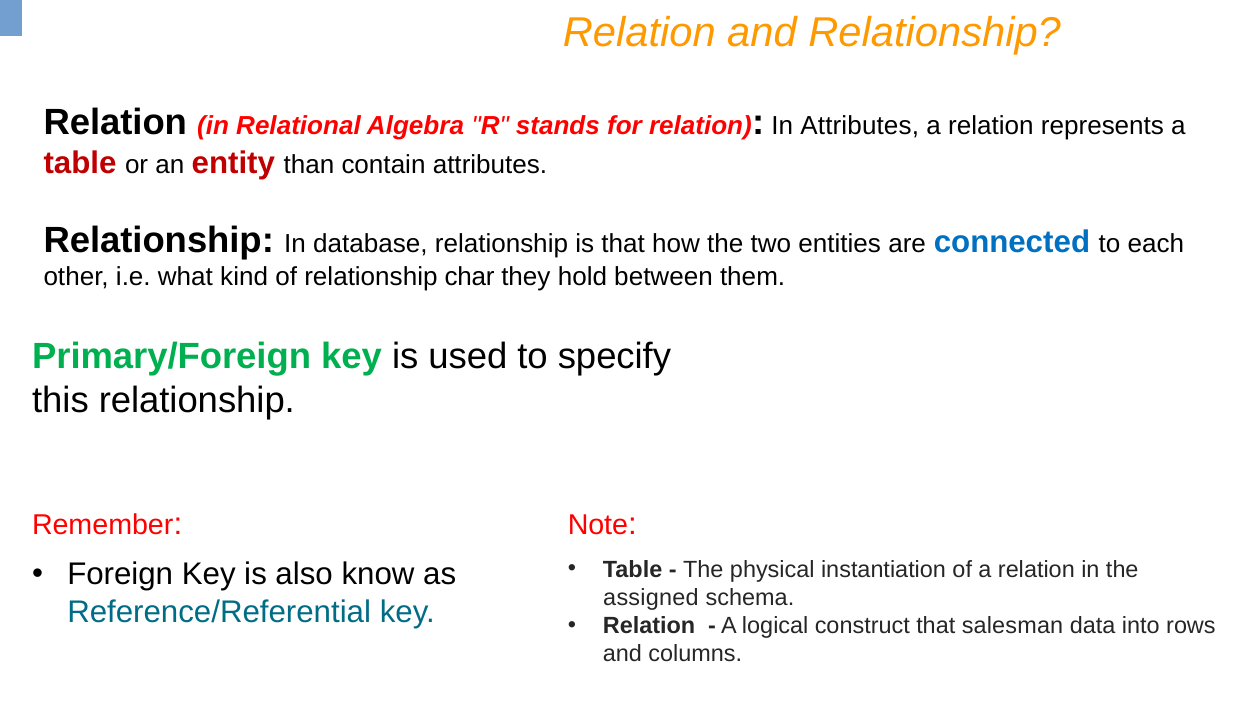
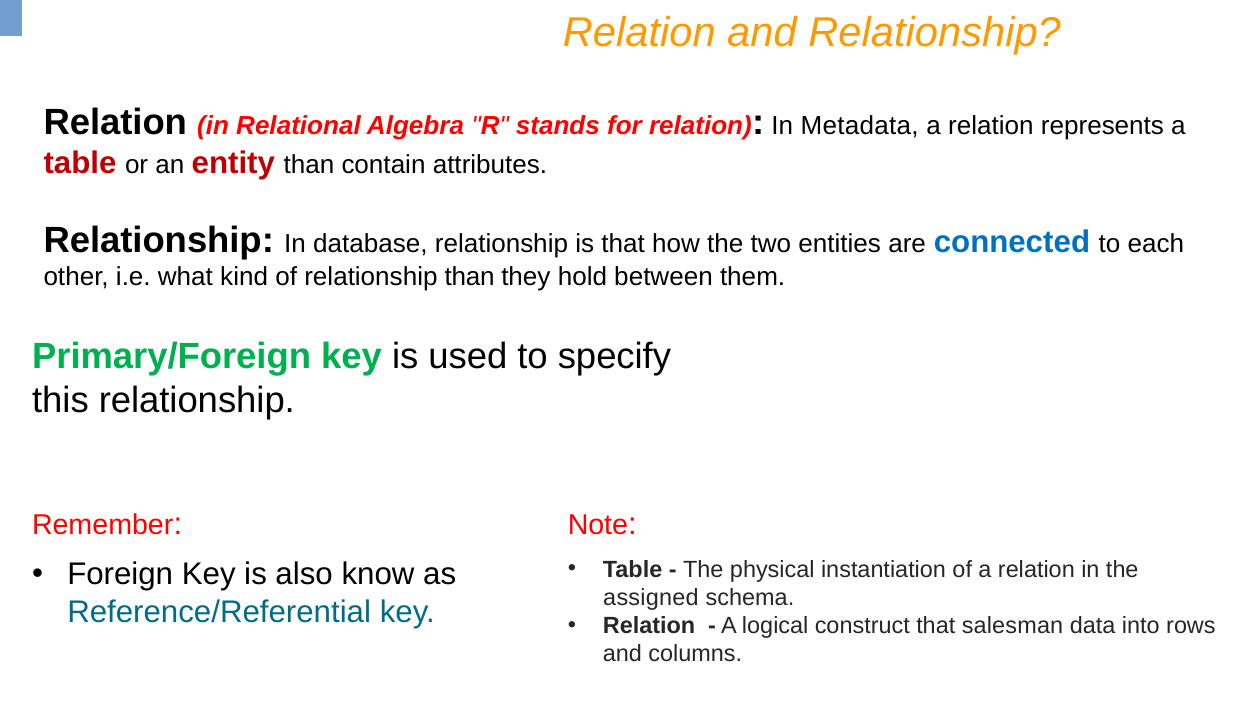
In Attributes: Attributes -> Metadata (860, 126)
relationship char: char -> than (470, 277)
